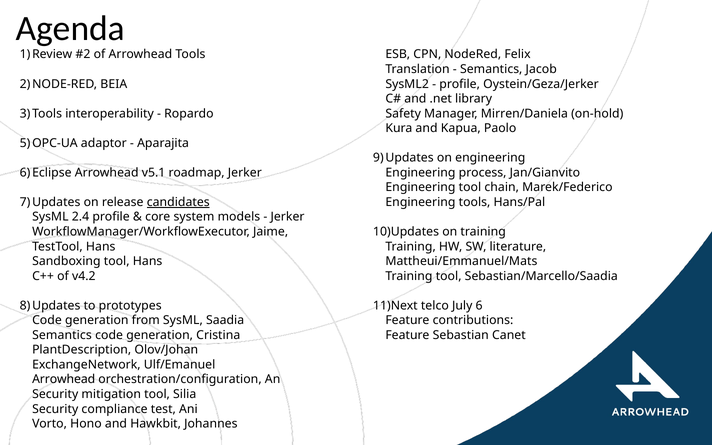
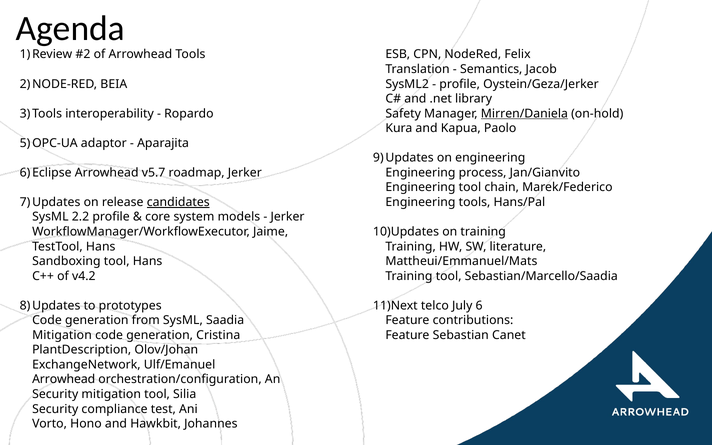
Mirren/Daniela underline: none -> present (524, 114)
v5.1: v5.1 -> v5.7 (154, 173)
2.4: 2.4 -> 2.2 (80, 217)
Semantics: Semantics -> Mitigation (62, 335)
